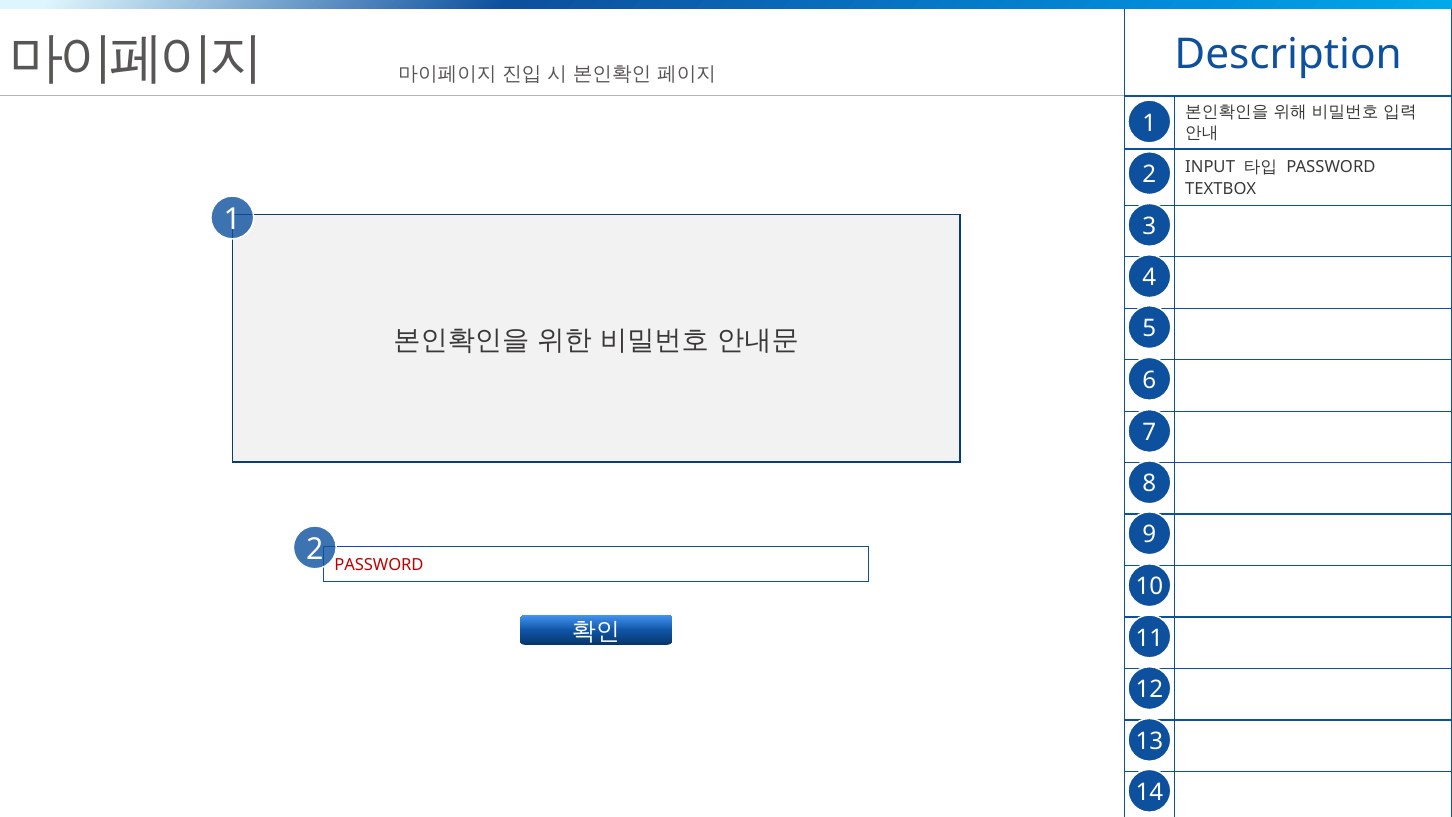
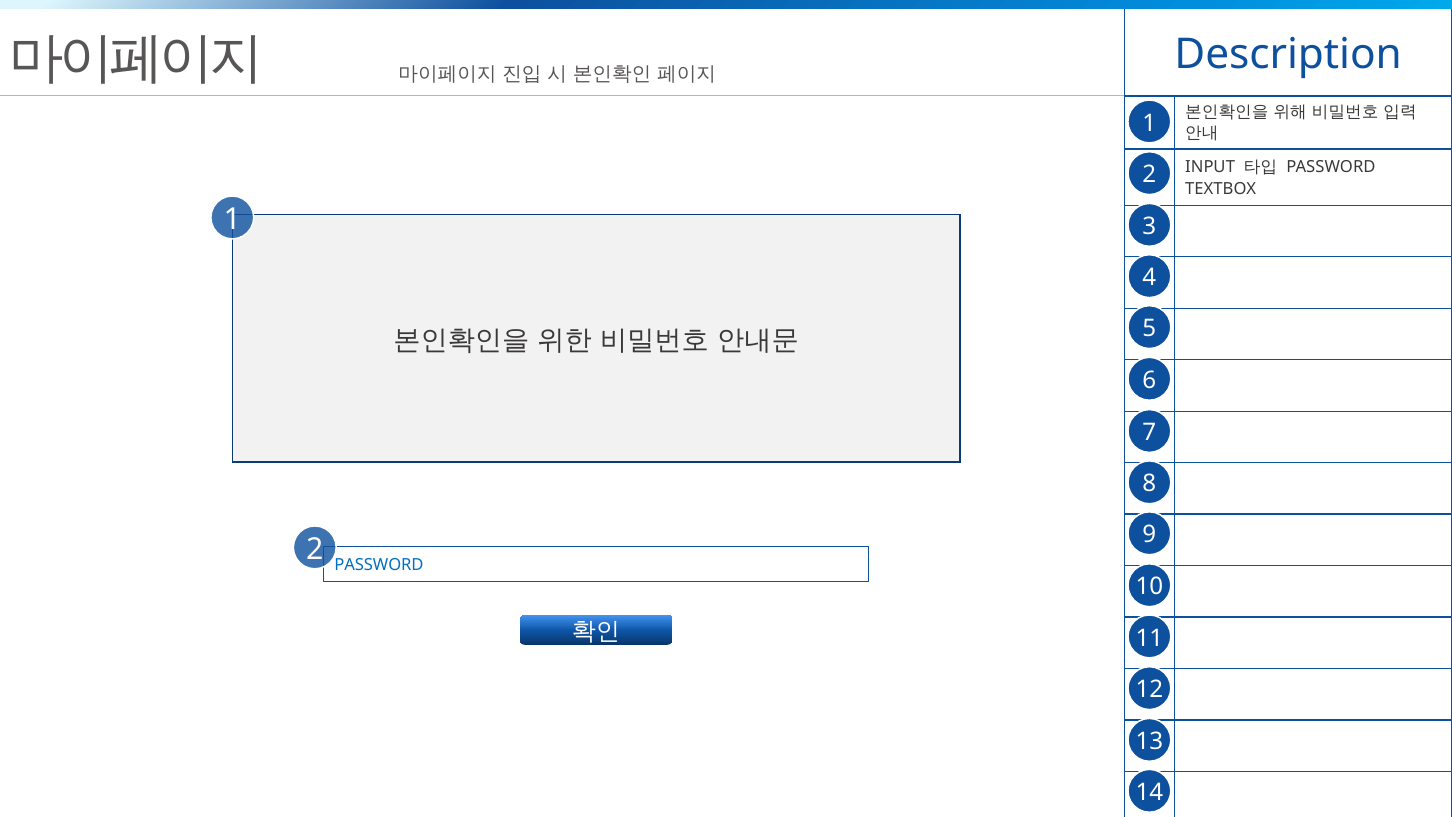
PASSWORD colour: red -> blue (379, 565)
